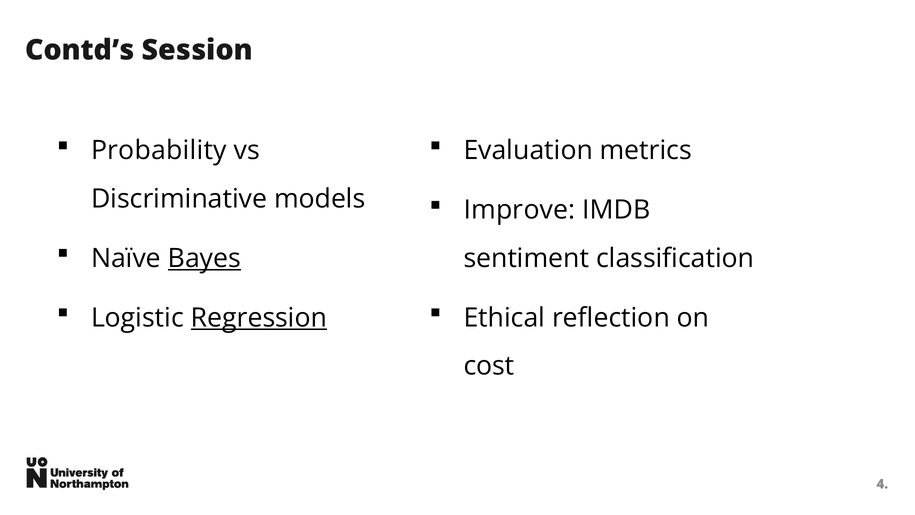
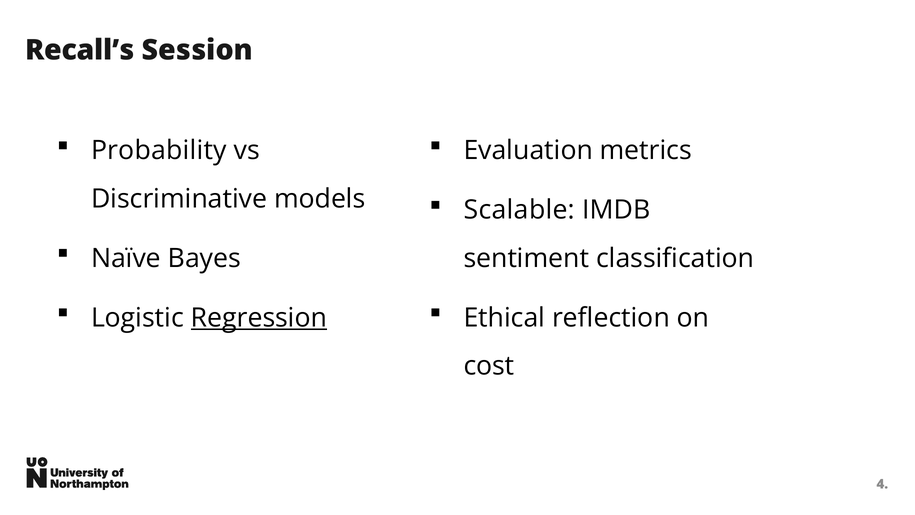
Contd’s: Contd’s -> Recall’s (80, 50)
Improve: Improve -> Scalable (519, 210)
Bayes underline: present -> none (204, 258)
